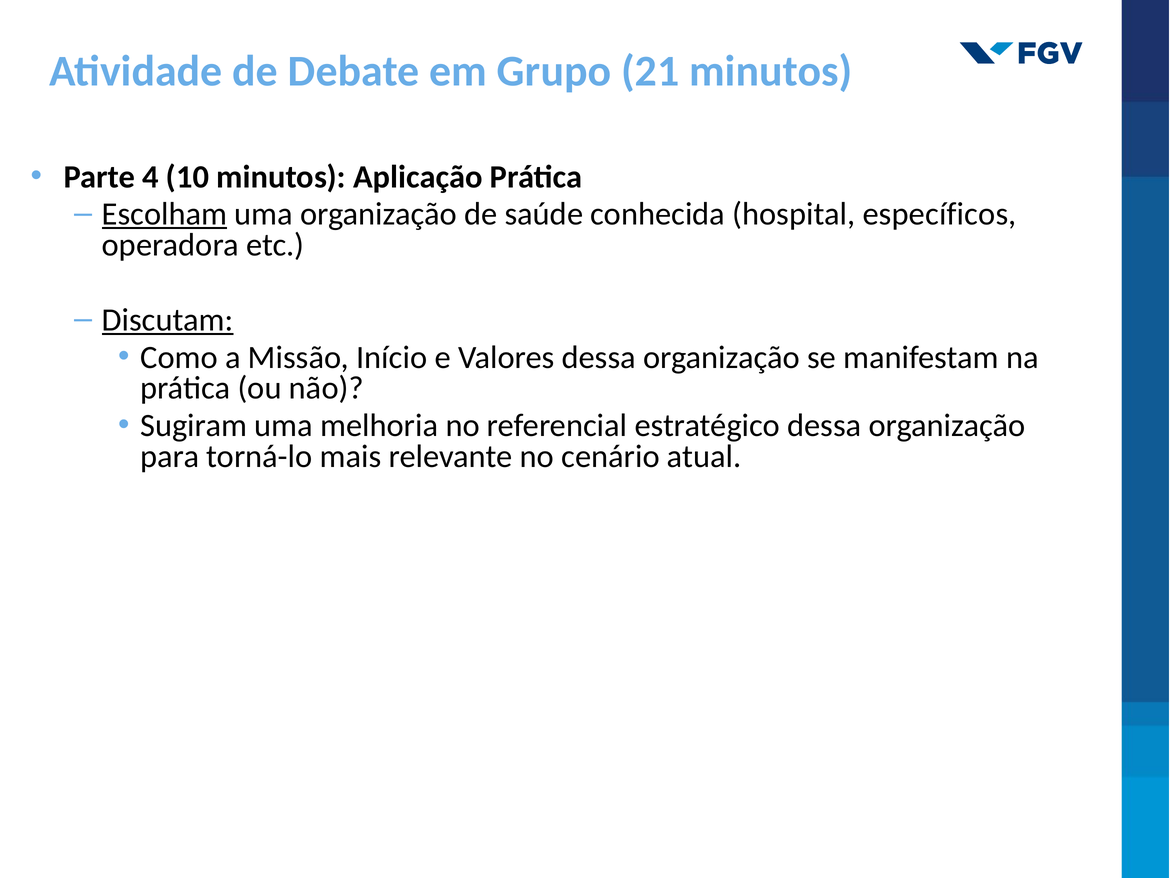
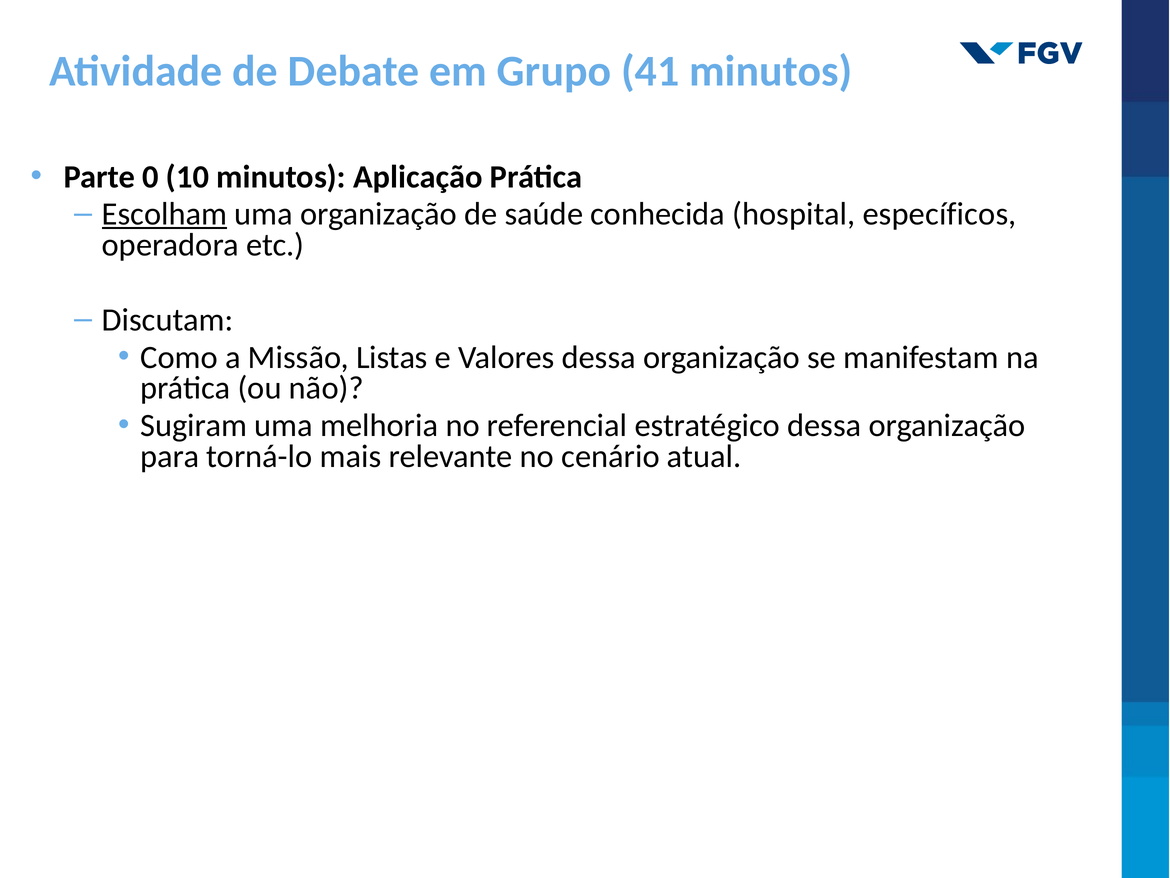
21: 21 -> 41 (650, 71)
4: 4 -> 0 (150, 177)
Discutam underline: present -> none (168, 320)
Início: Início -> Listas (392, 357)
